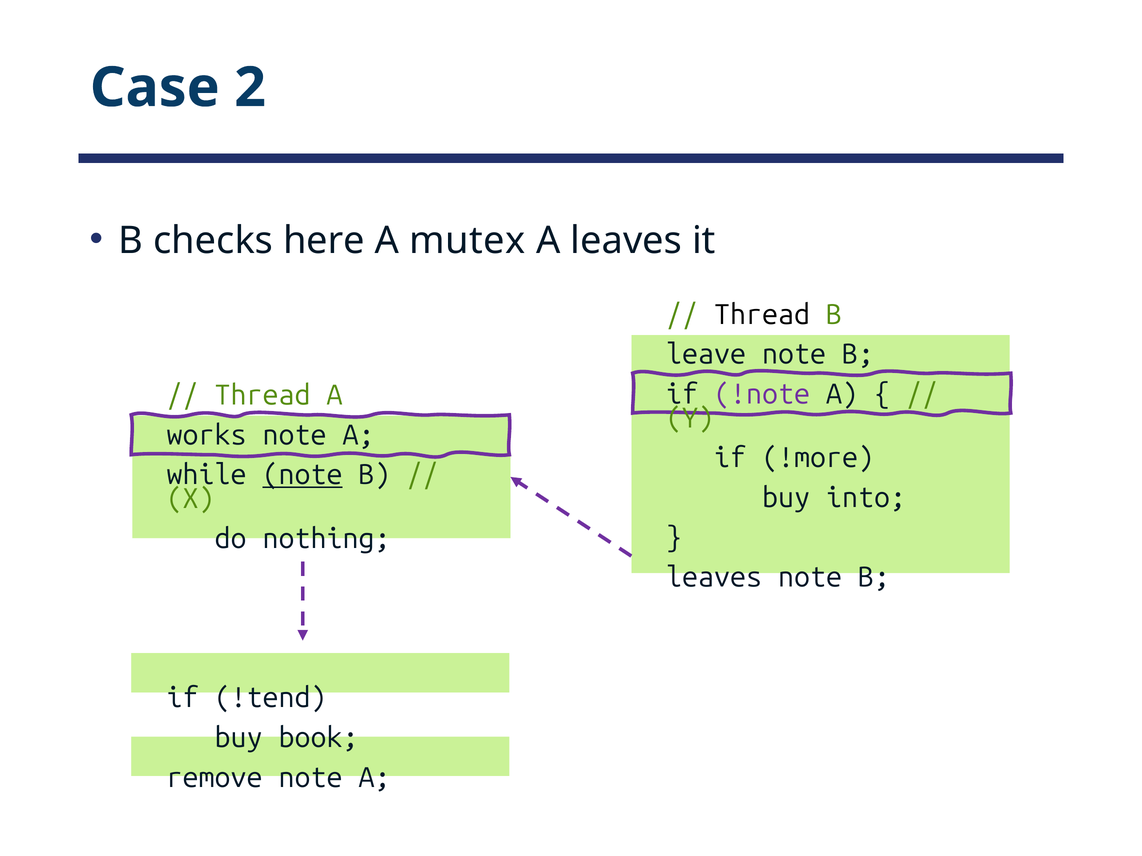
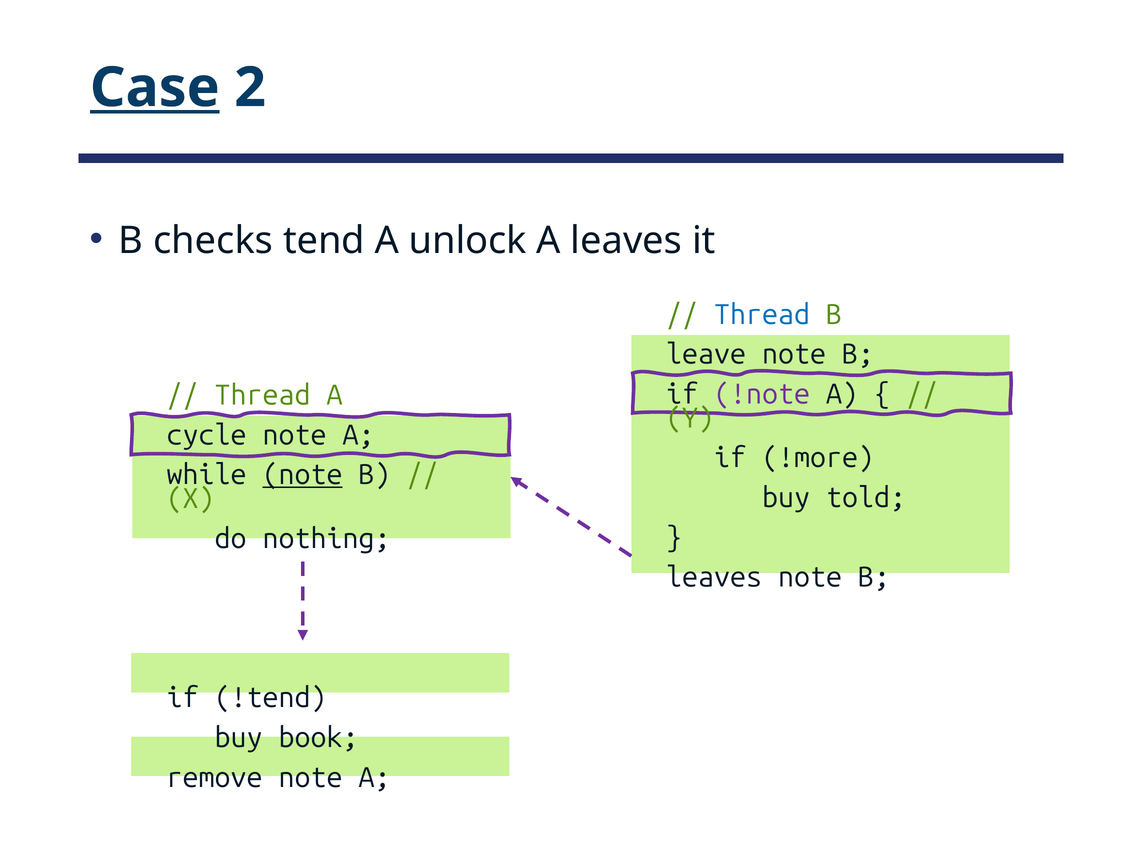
Case underline: none -> present (155, 88)
here: here -> tend (324, 241)
mutex: mutex -> unlock (468, 241)
Thread colour: black -> blue (762, 315)
works: works -> cycle (207, 435)
into: into -> told (866, 498)
